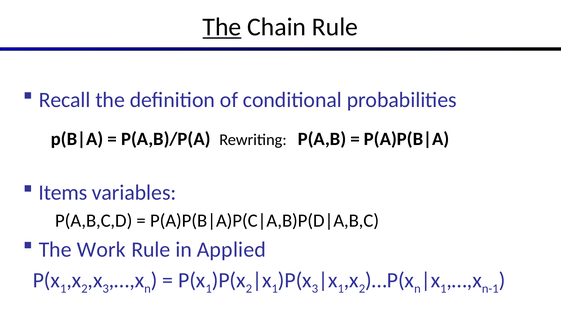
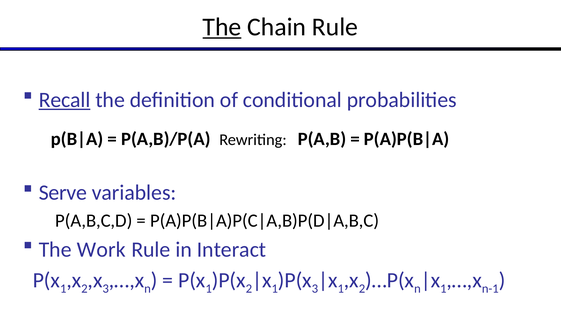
Recall underline: none -> present (65, 100)
Items: Items -> Serve (63, 192)
Applied: Applied -> Interact (232, 249)
